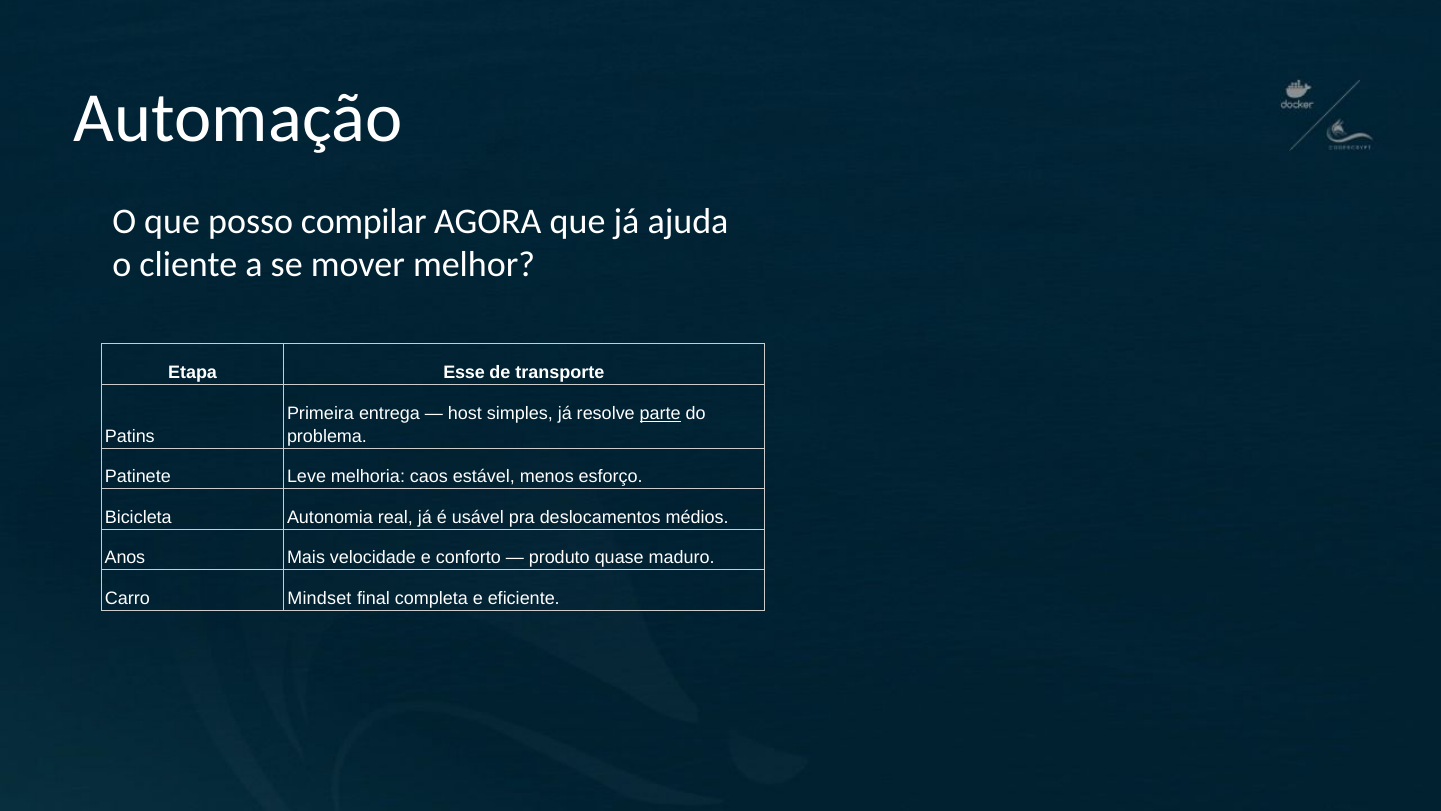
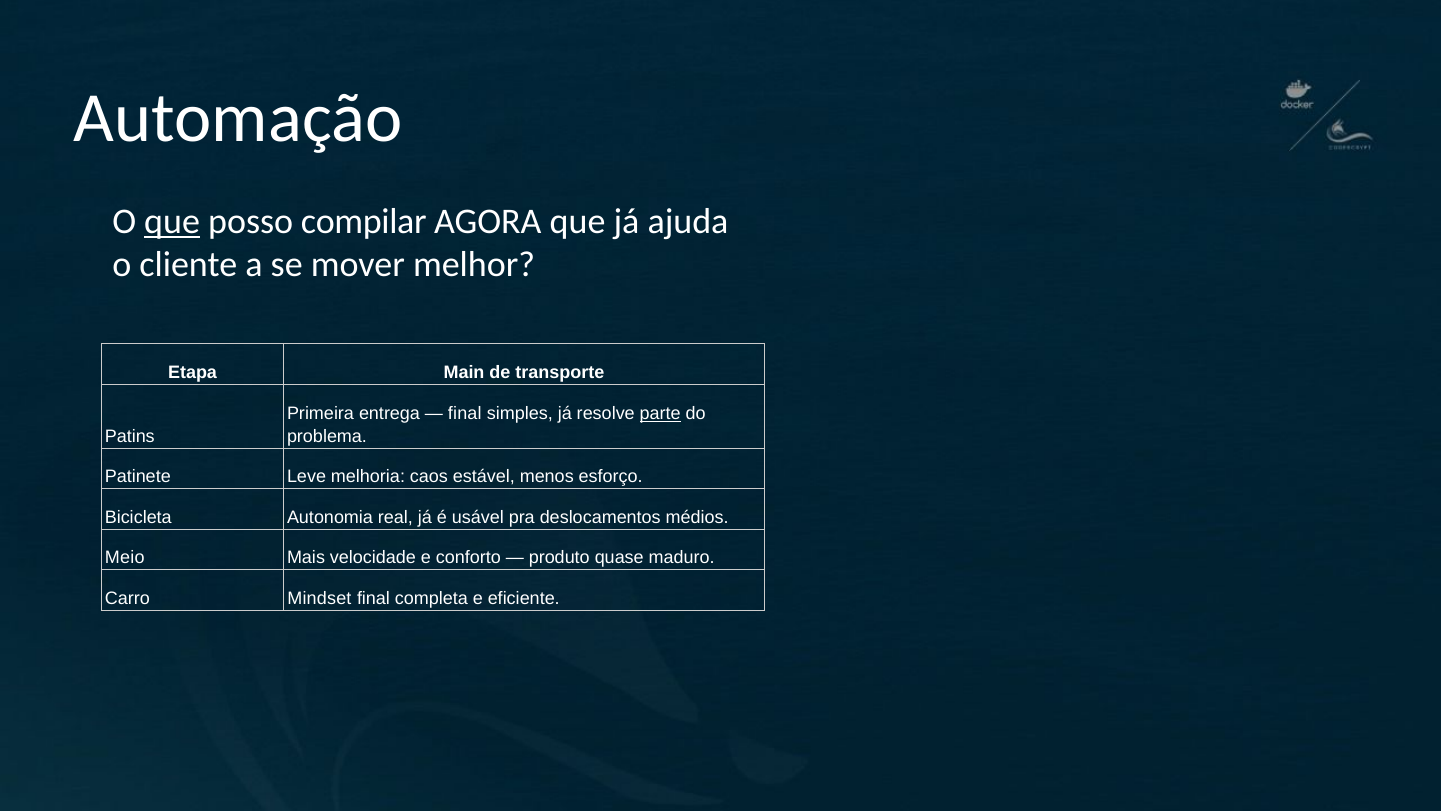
que underline: none -> present (172, 221)
Esse: Esse -> Main (464, 372)
host: host -> final (465, 413)
Anos: Anos -> Meio (125, 558)
